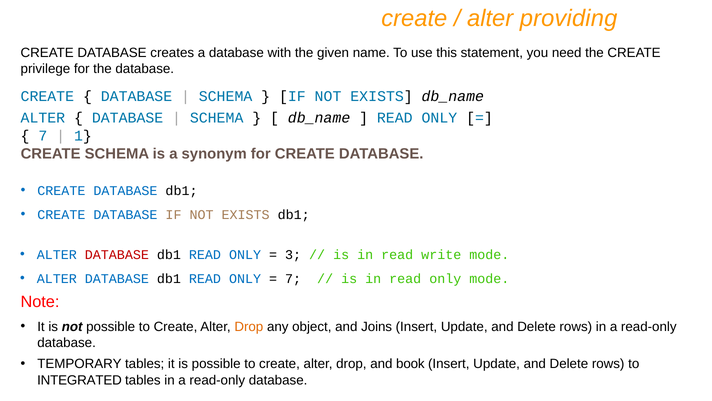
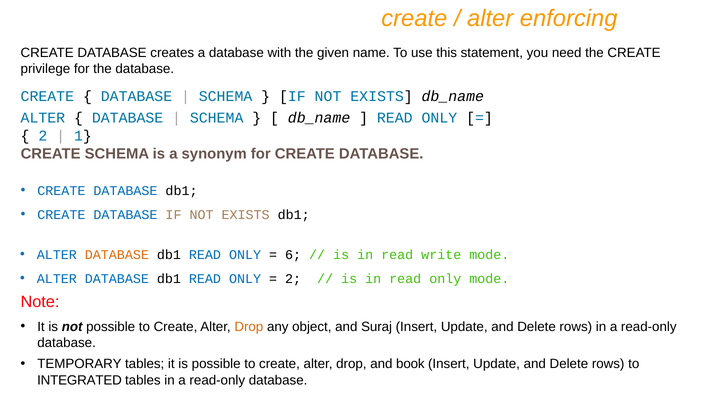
providing: providing -> enforcing (569, 19)
7: 7 -> 2 (43, 136)
DATABASE colour: red -> orange (117, 254)
3: 3 -> 6 (293, 254)
7: 7 -> 2 (293, 278)
Joins: Joins -> Suraj (377, 326)
